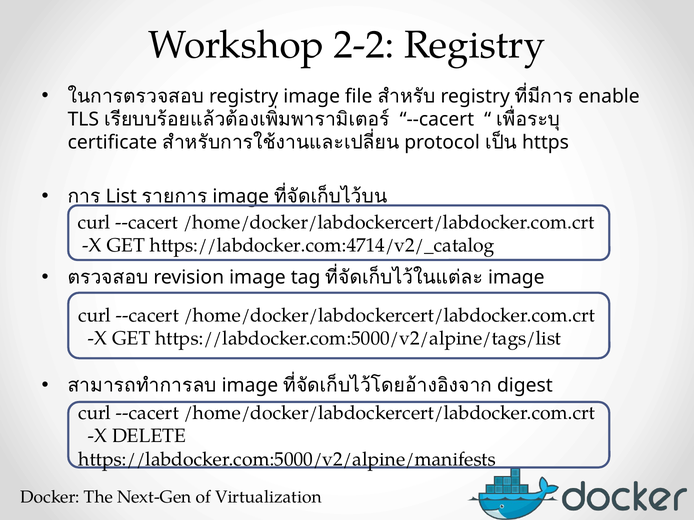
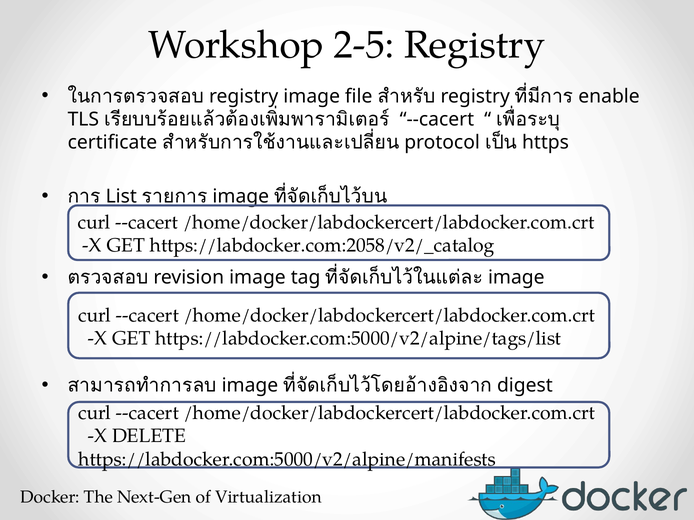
2-2: 2-2 -> 2-5 (364, 45)
https://labdocker.com:4714/v2/_catalog: https://labdocker.com:4714/v2/_catalog -> https://labdocker.com:2058/v2/_catalog (322, 246)
